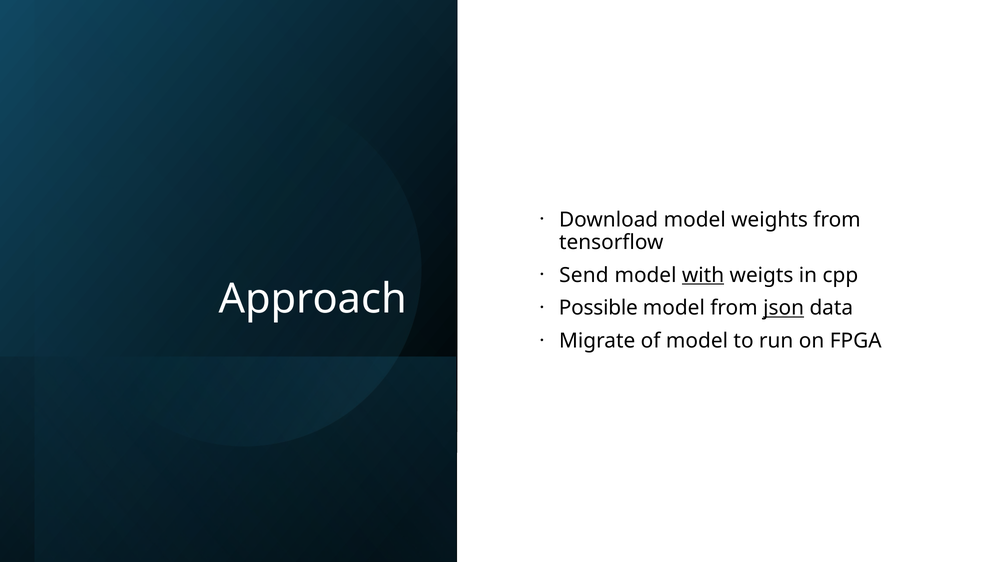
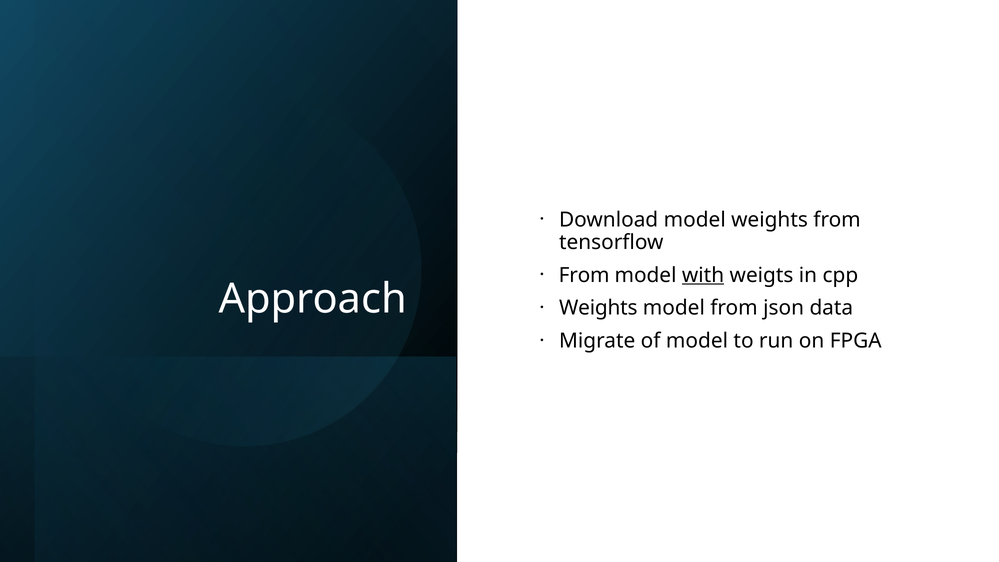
Send: Send -> From (584, 275)
Possible: Possible -> Weights (598, 308)
json underline: present -> none (784, 308)
